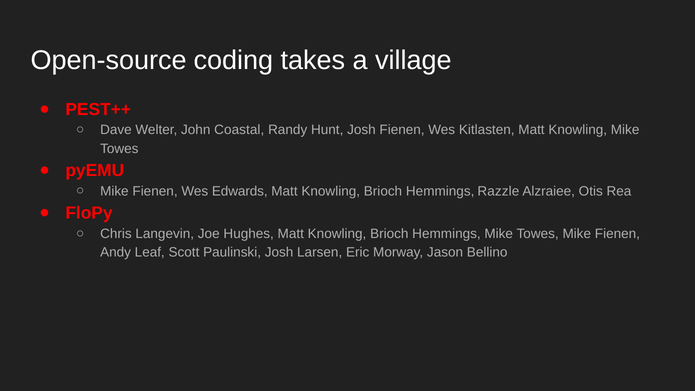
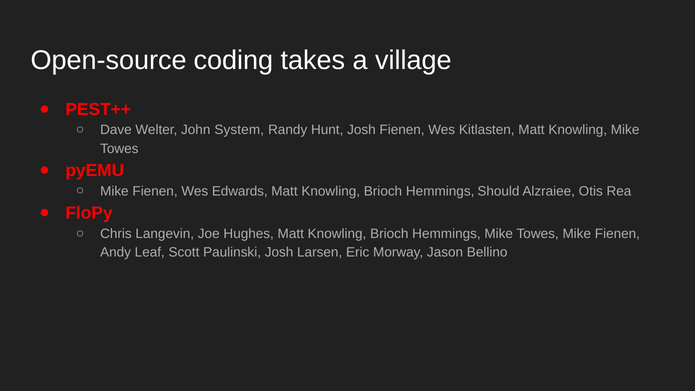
Coastal: Coastal -> System (239, 130)
Razzle: Razzle -> Should (498, 191)
